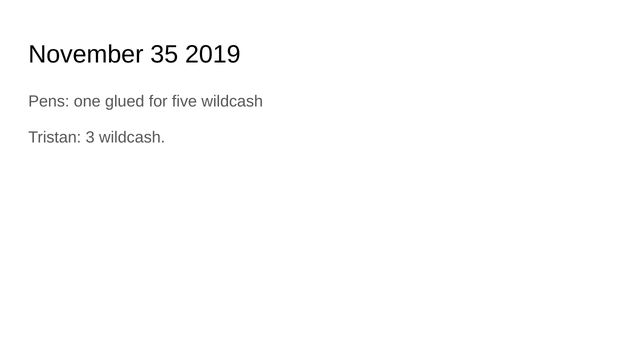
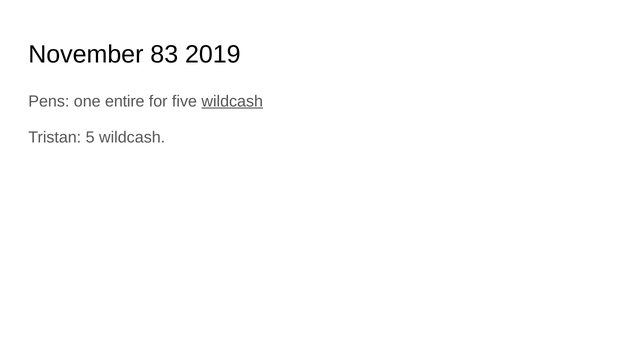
35: 35 -> 83 (164, 54)
glued: glued -> entire (125, 101)
wildcash underline: none -> present (232, 101)
3: 3 -> 5 (90, 138)
